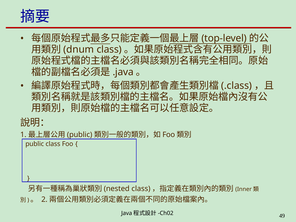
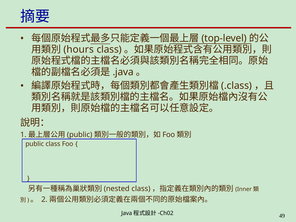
dnum: dnum -> hours (79, 49)
